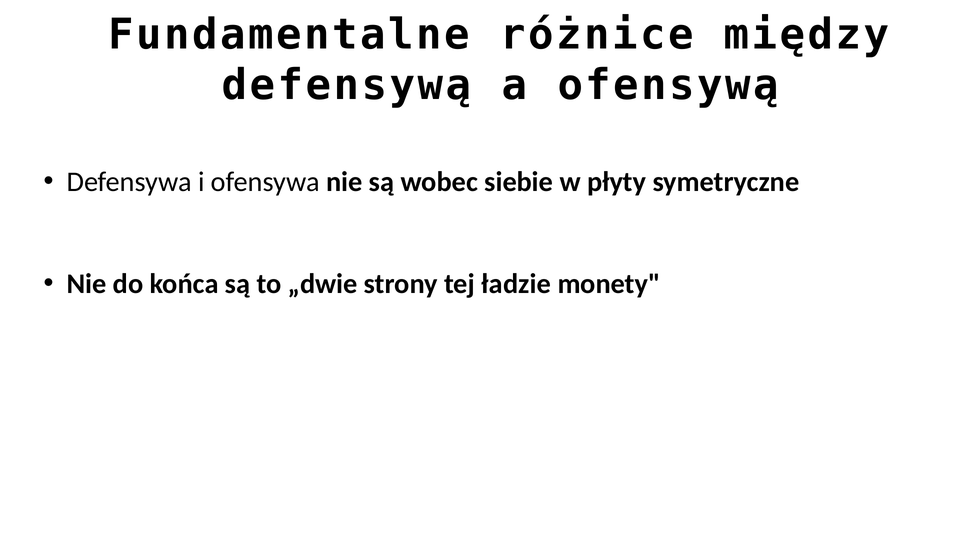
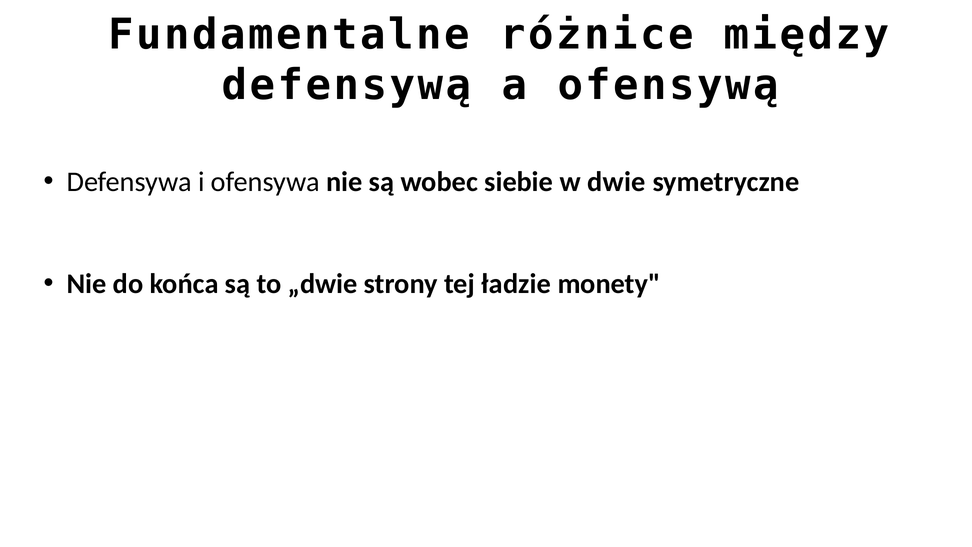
płyty: płyty -> dwie (616, 182)
